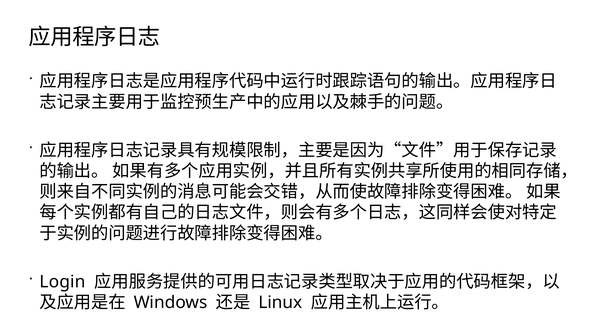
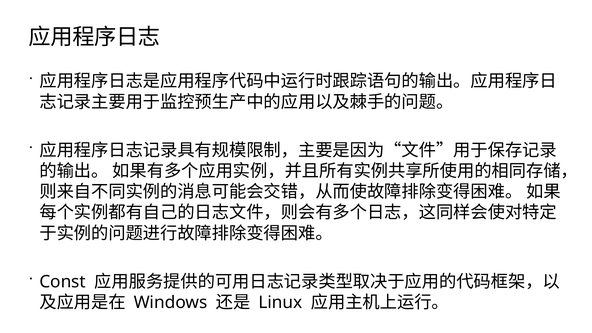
Login: Login -> Const (63, 282)
